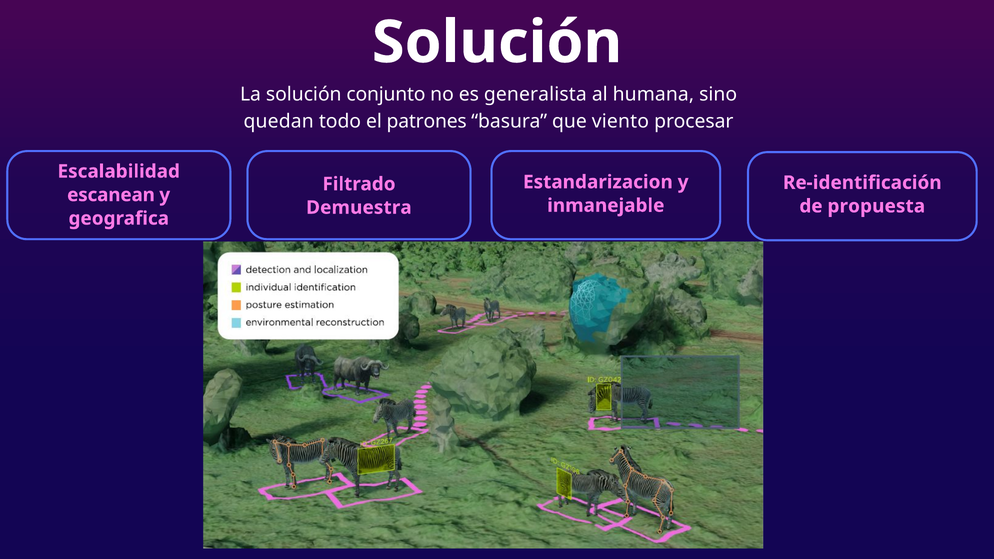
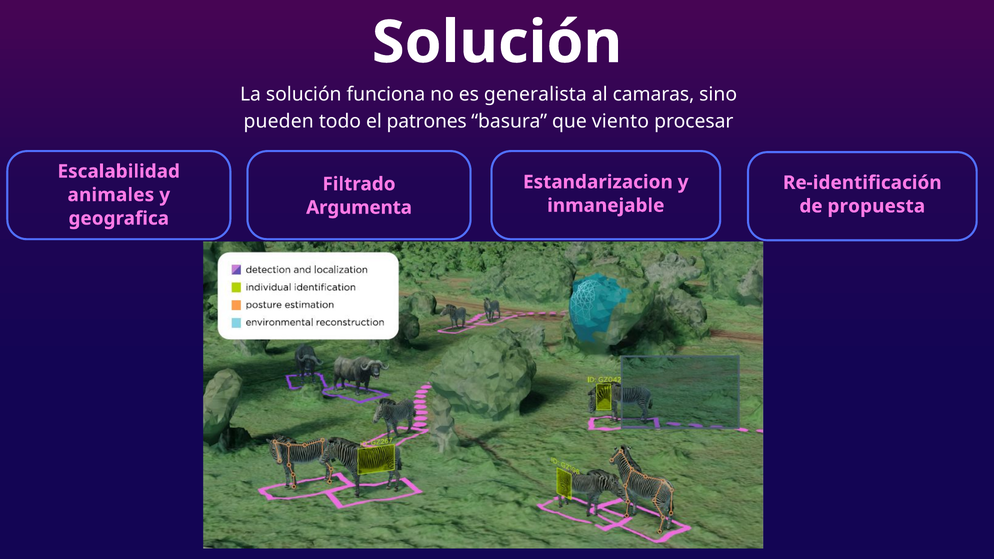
conjunto: conjunto -> funciona (386, 94)
humana: humana -> camaras (653, 94)
quedan: quedan -> pueden (279, 121)
escanean: escanean -> animales (111, 195)
Demuestra: Demuestra -> Argumenta (359, 208)
